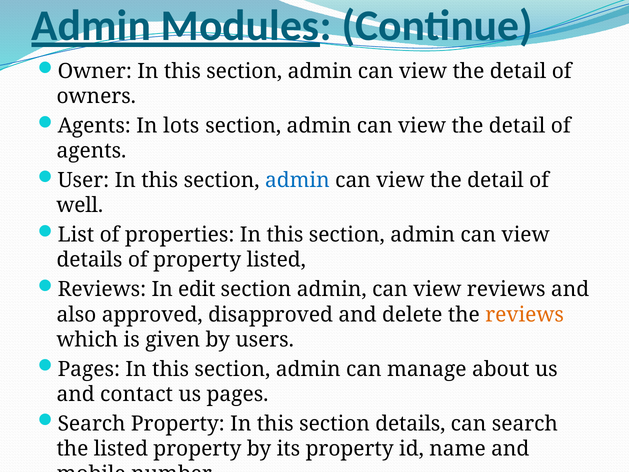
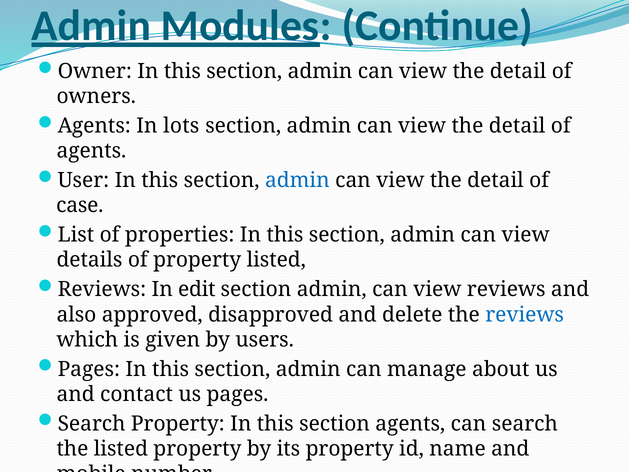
well: well -> case (80, 205)
reviews colour: orange -> blue (525, 314)
section details: details -> agents (410, 423)
